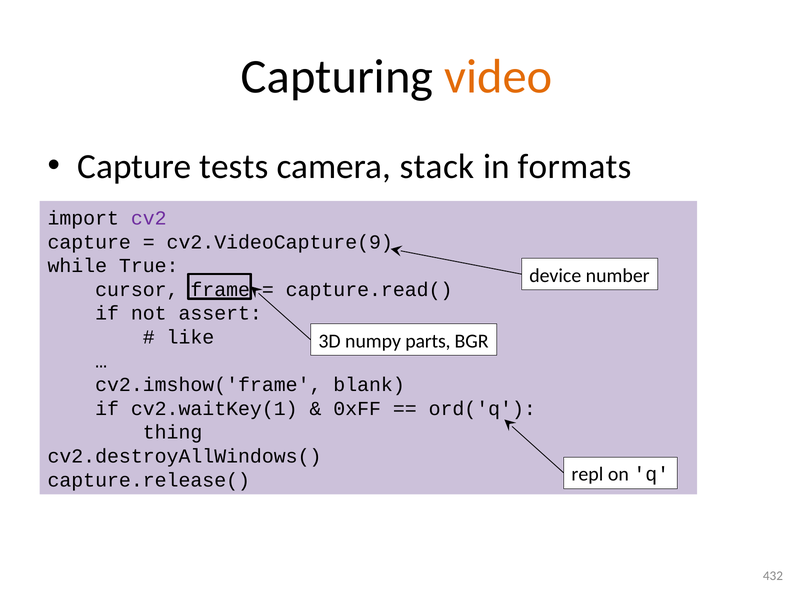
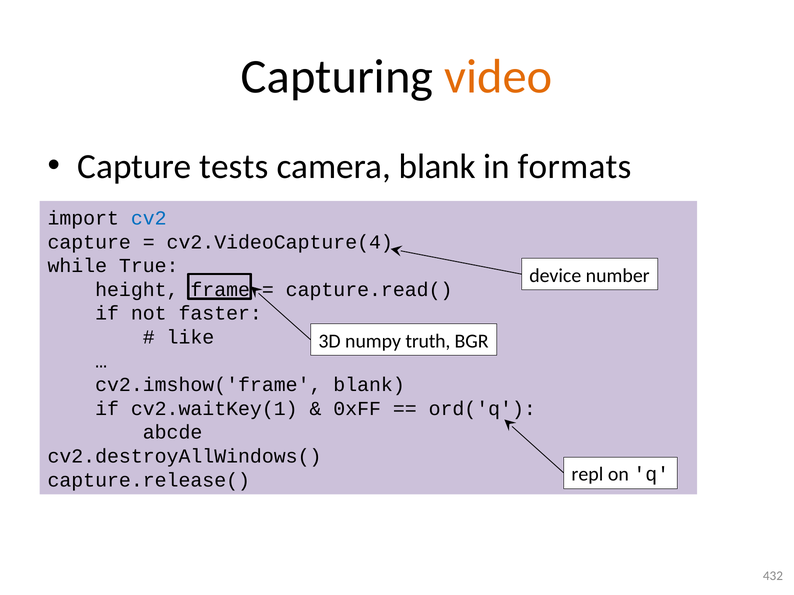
camera stack: stack -> blank (437, 167)
cv2 colour: purple -> blue (149, 218)
cv2.VideoCapture(9: cv2.VideoCapture(9 -> cv2.VideoCapture(4 (280, 242)
cursor: cursor -> height (137, 290)
assert: assert -> faster (220, 314)
parts: parts -> truth (428, 341)
thing: thing -> abcde (173, 433)
